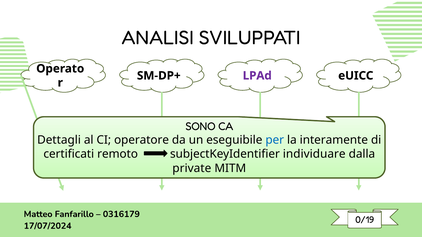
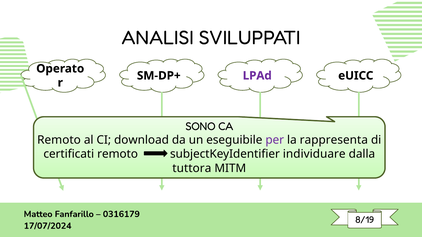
Dettagli: Dettagli -> Remoto (59, 140)
operatore: operatore -> download (142, 140)
per colour: blue -> purple (275, 140)
interamente: interamente -> rappresenta (334, 140)
private: private -> tuttora (192, 168)
0/19: 0/19 -> 8/19 (365, 220)
